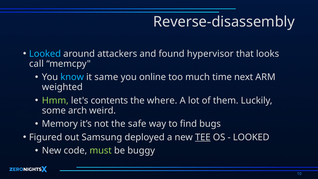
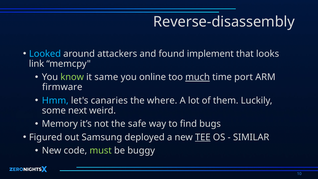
hypervisor: hypervisor -> implement (210, 54)
call: call -> link (37, 64)
know colour: light blue -> light green (72, 77)
much underline: none -> present (198, 77)
next: next -> port (244, 77)
weighted: weighted -> firmware (62, 87)
Hmm colour: light green -> light blue (55, 100)
contents: contents -> canaries (109, 100)
arch: arch -> next (78, 110)
LOOKED: LOOKED -> SIMILAR (251, 137)
